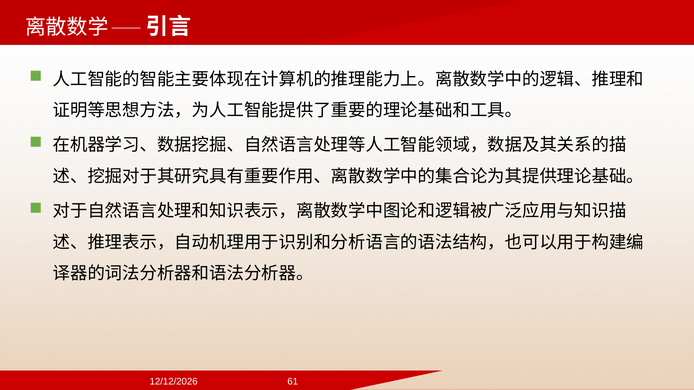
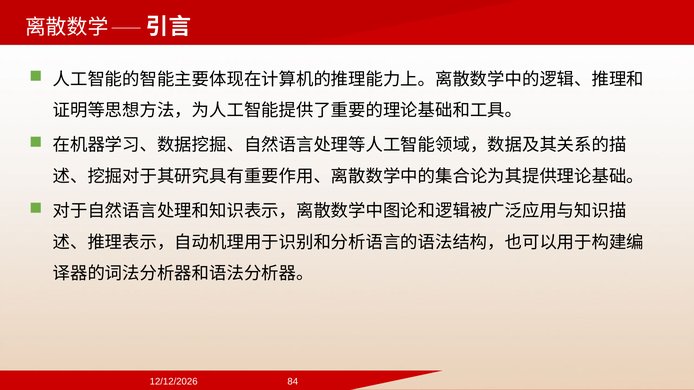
61: 61 -> 84 (293, 382)
